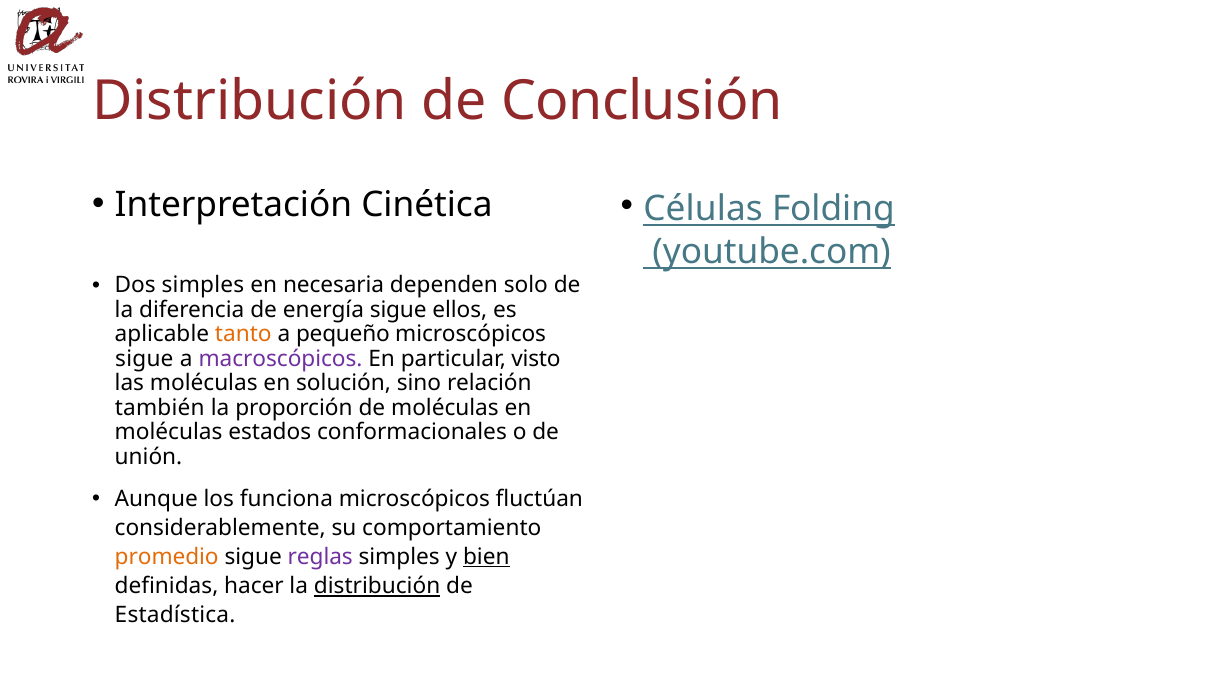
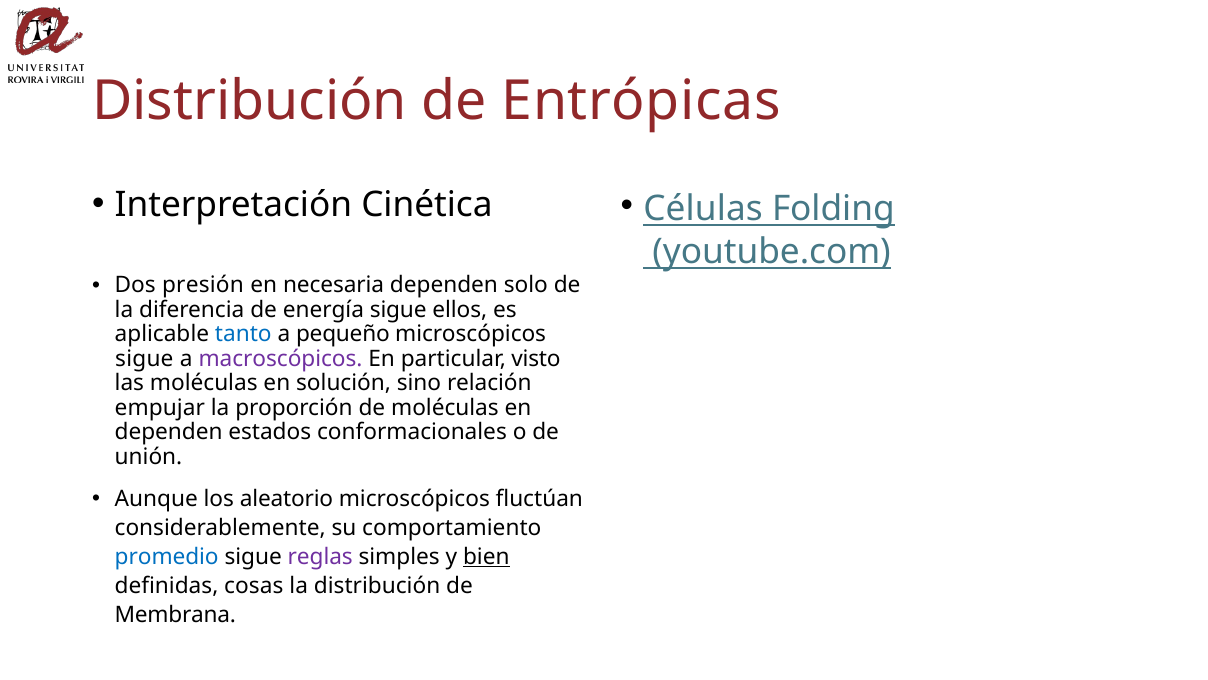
Conclusión: Conclusión -> Entrópicas (641, 101)
Dos simples: simples -> presión (203, 285)
tanto colour: orange -> blue (243, 334)
también: también -> empujar (160, 408)
moléculas: moléculas -> dependen (169, 432)
funciona: funciona -> aleatorio (287, 498)
promedio colour: orange -> blue (167, 557)
hacer: hacer -> cosas (254, 586)
distribución underline: present -> none (377, 586)
Estadística: Estadística -> Membrana (175, 615)
